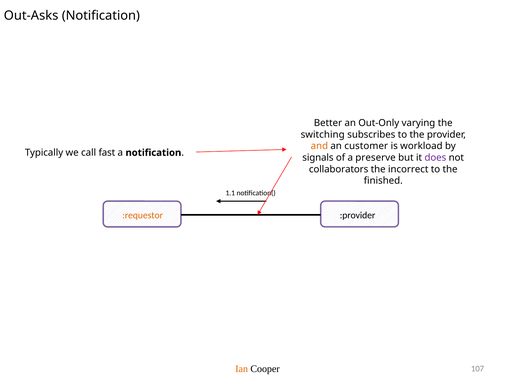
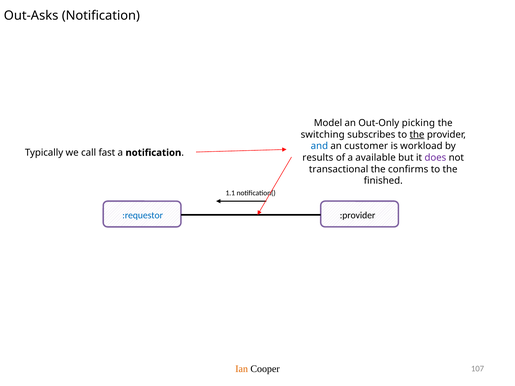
Better: Better -> Model (328, 123)
varying: varying -> picking (418, 123)
the underline: none -> present (417, 135)
and colour: orange -> blue (319, 146)
signals: signals -> results (318, 158)
preserve: preserve -> available (376, 158)
collaborators: collaborators -> transactional (339, 169)
incorrect: incorrect -> confirms (408, 169)
:requestor colour: orange -> blue (143, 215)
